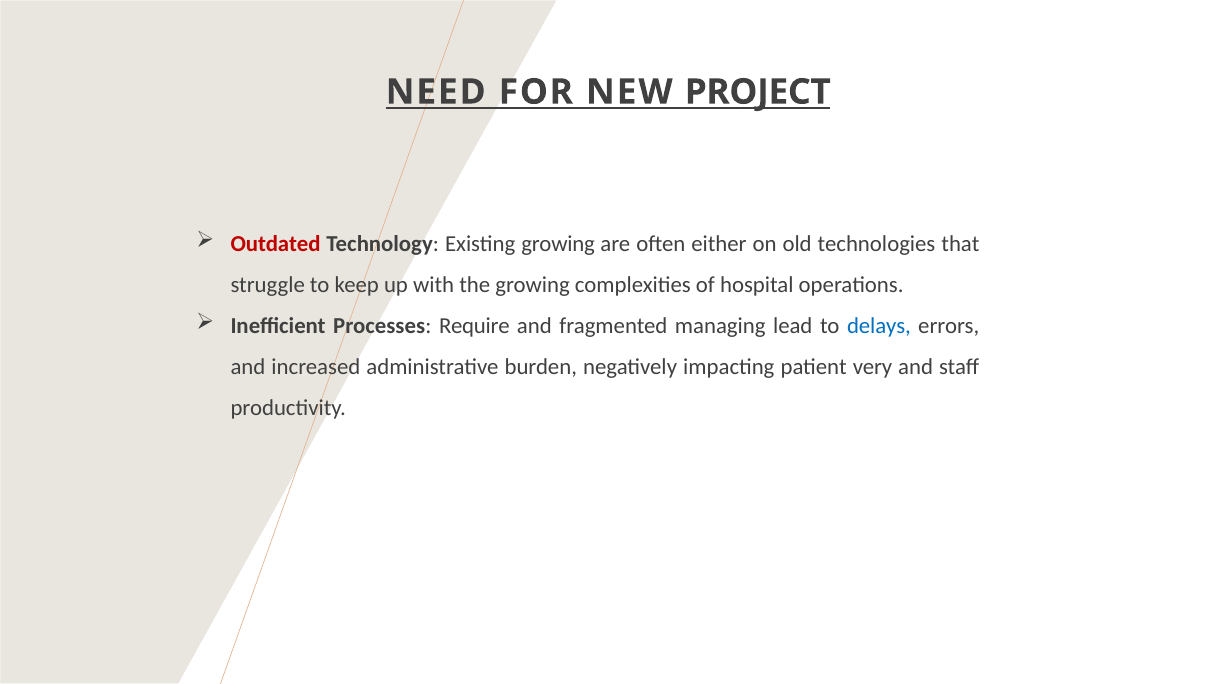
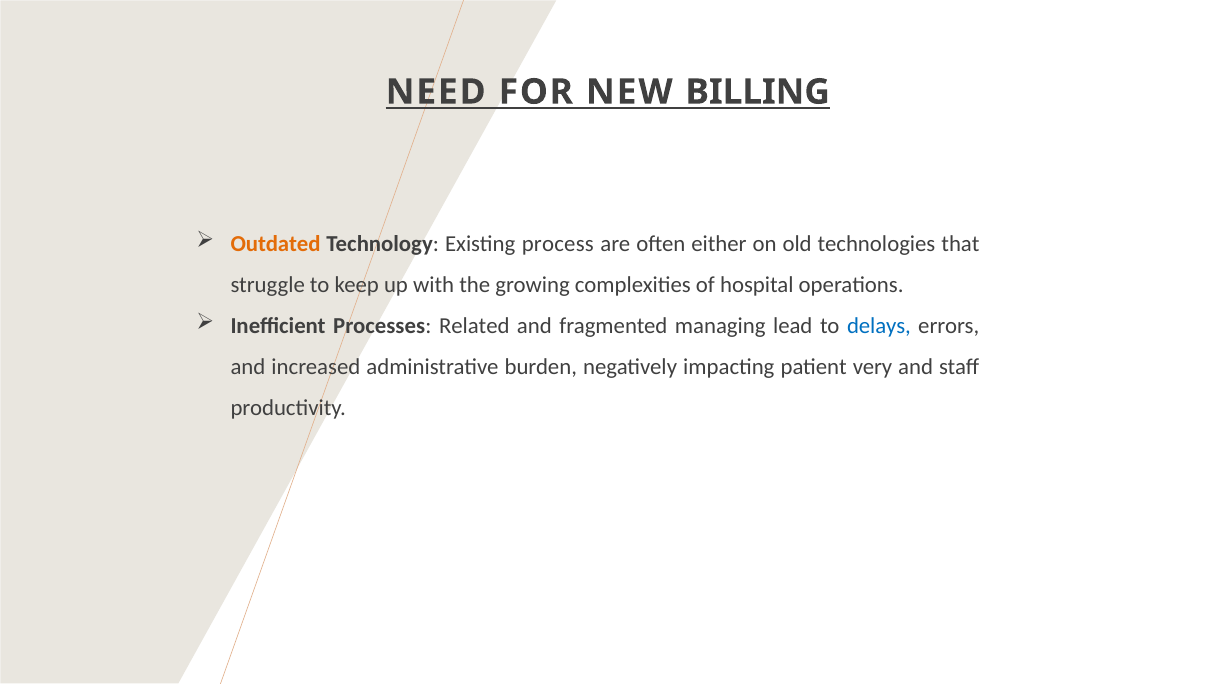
PROJECT: PROJECT -> BILLING (758, 92)
Outdated colour: red -> orange (276, 244)
Existing growing: growing -> process (558, 244)
Require: Require -> Related (474, 326)
